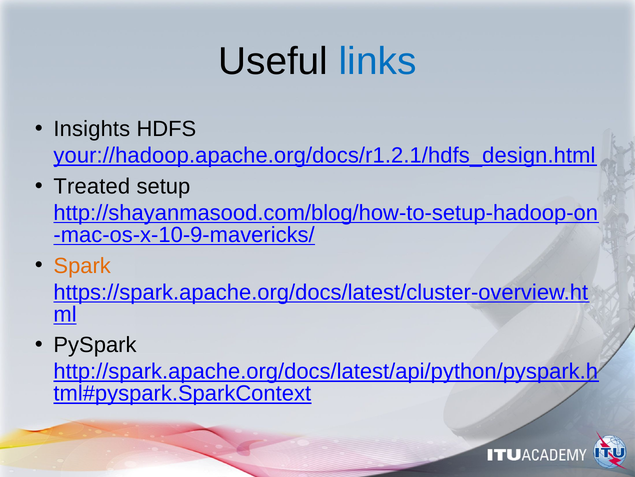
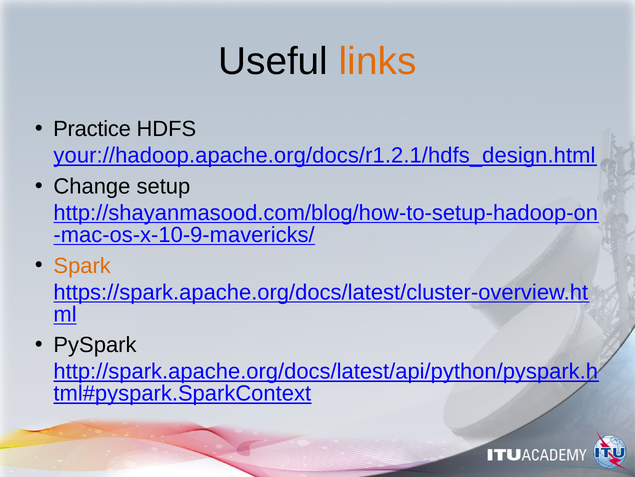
links colour: blue -> orange (378, 61)
Insights: Insights -> Practice (92, 129)
Treated: Treated -> Change (92, 186)
